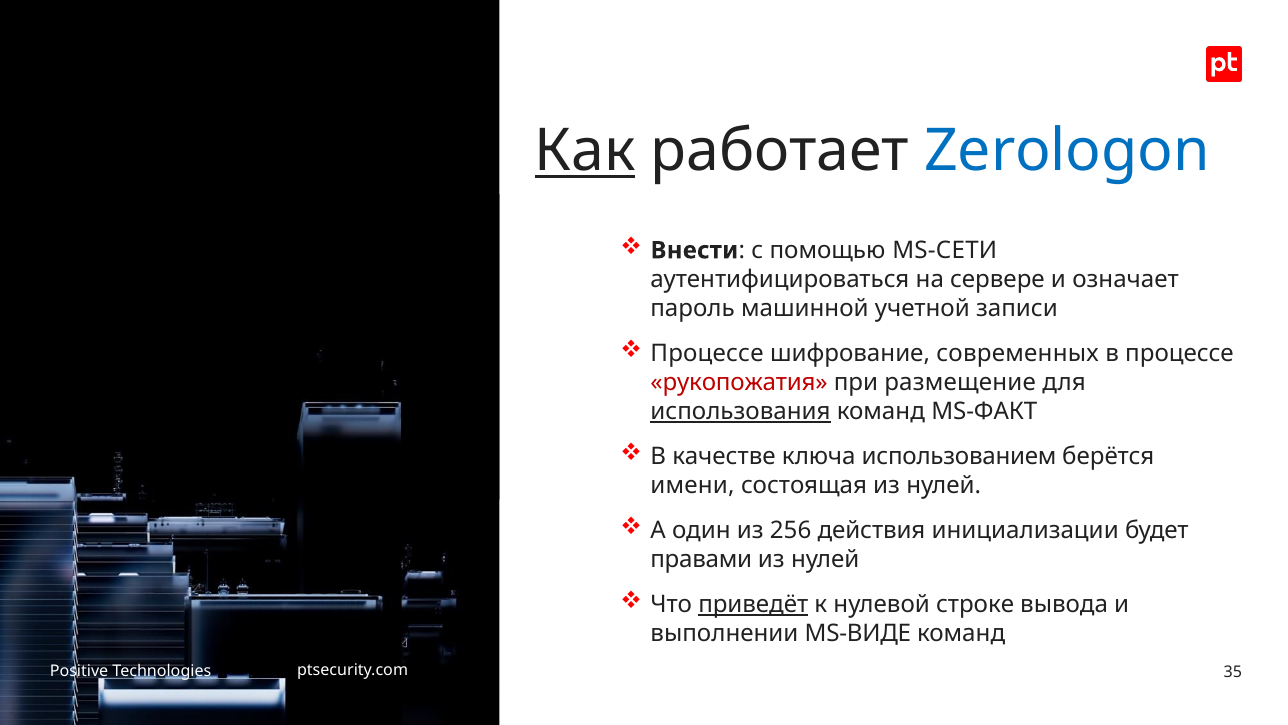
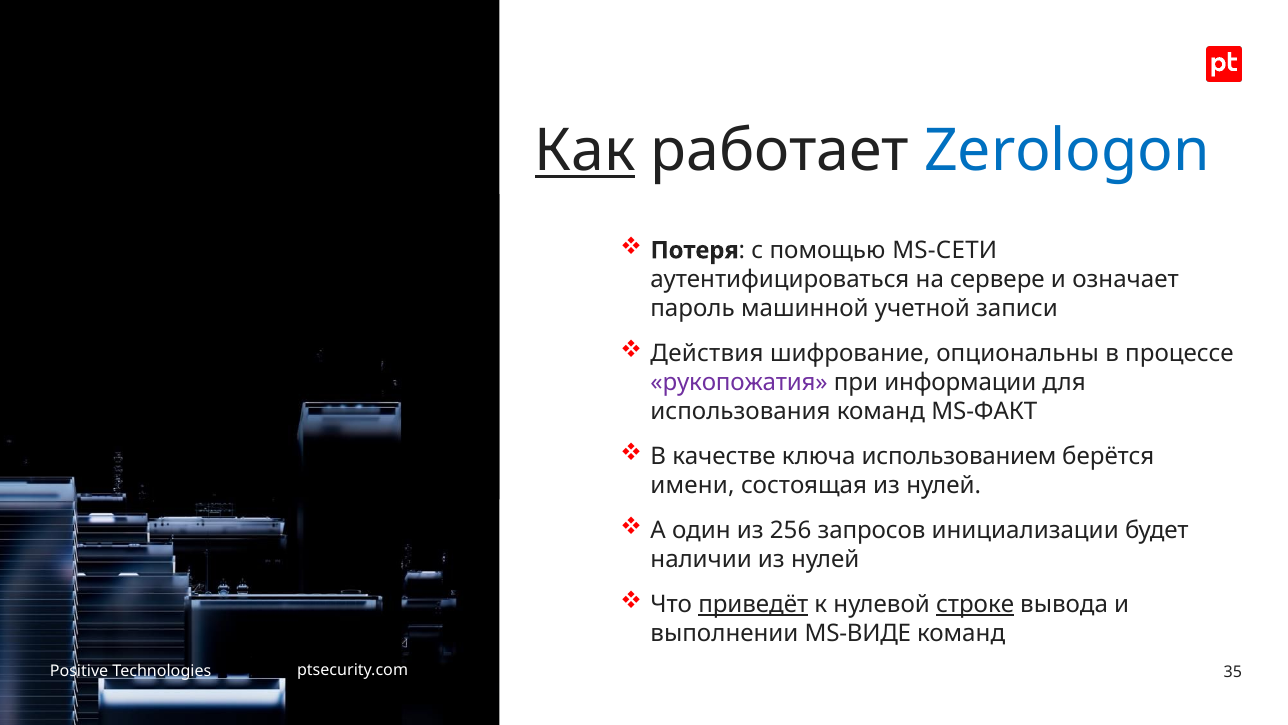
Внести: Внести -> Потеря (695, 250)
Процессе: Процессе -> Действия (707, 353)
современных: современных -> опциональны (1018, 353)
рукопожатия colour: red -> purple (739, 382)
размещение: размещение -> информации (960, 382)
использования underline: present -> none (741, 411)
действия: действия -> запросов (872, 530)
правами: правами -> наличии (701, 559)
строке underline: none -> present (975, 604)
